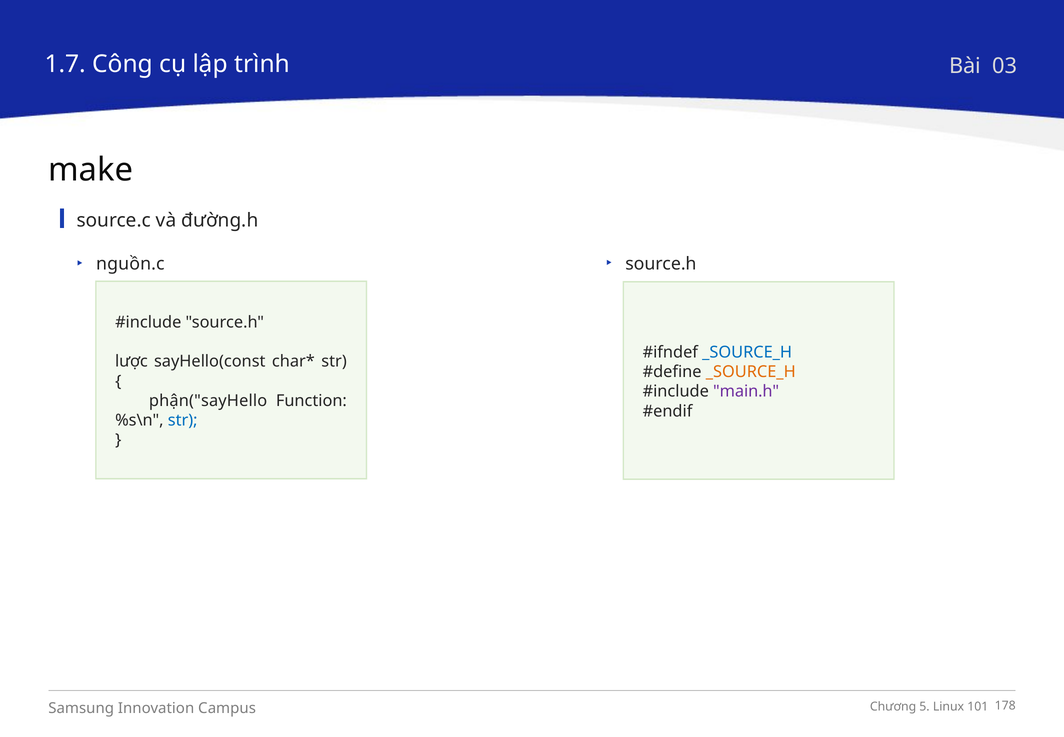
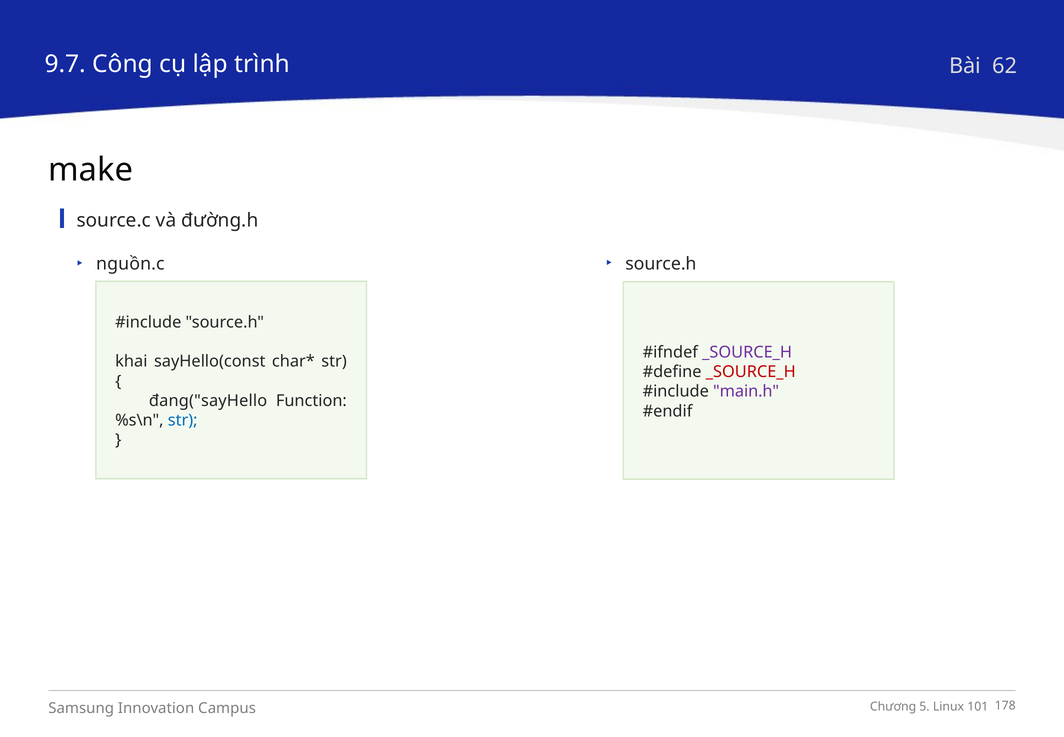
1.7: 1.7 -> 9.7 (65, 64)
03: 03 -> 62 (1005, 66)
_SOURCE_H colour: blue -> purple (747, 352)
lược: lược -> khai (131, 361)
_SOURCE_H colour: orange -> red (751, 372)
phận("sayHello: phận("sayHello -> đang("sayHello (208, 401)
